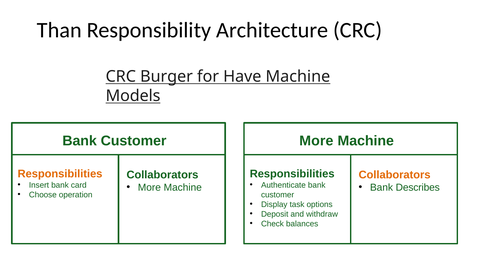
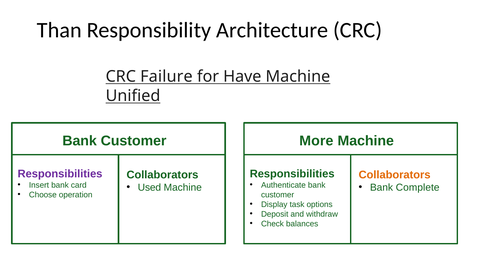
Burger: Burger -> Failure (166, 76)
Models: Models -> Unified (133, 96)
Responsibilities colour: orange -> purple (60, 174)
More: More -> Used (149, 188)
Describes: Describes -> Complete (418, 188)
